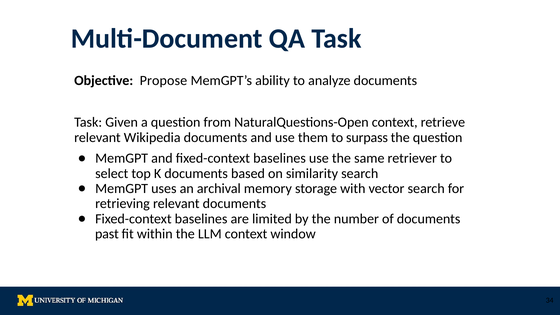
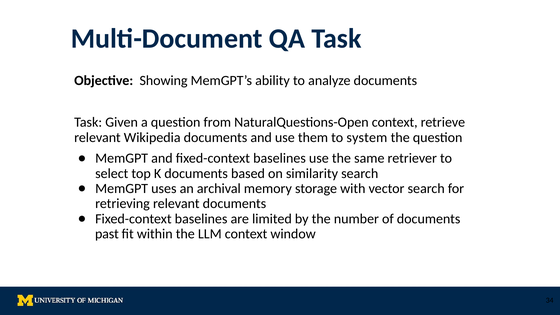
Propose: Propose -> Showing (164, 80)
surpass: surpass -> system (367, 137)
